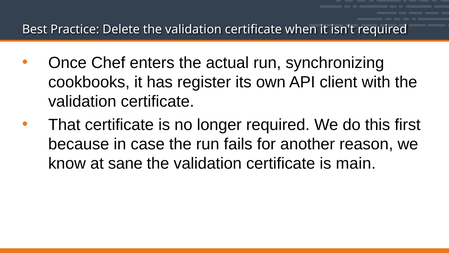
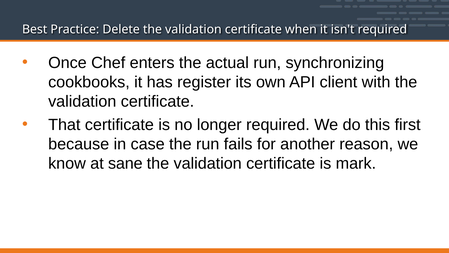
main: main -> mark (356, 163)
